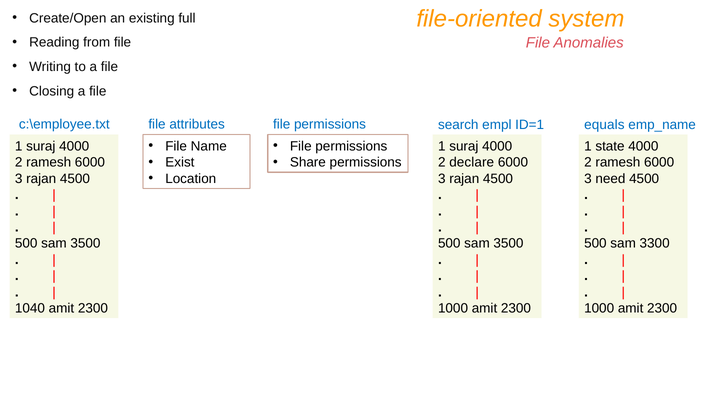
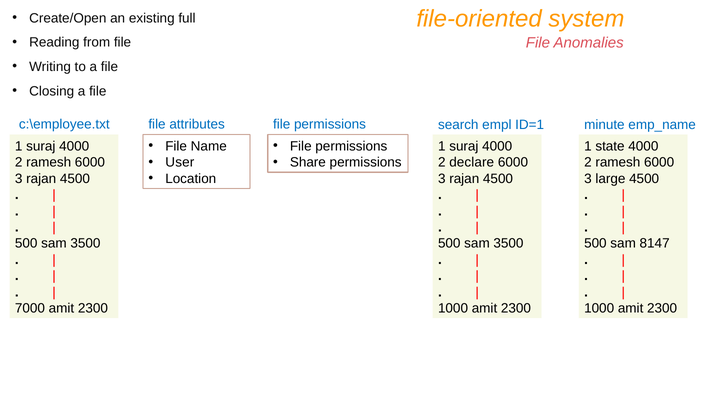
equals: equals -> minute (604, 125)
Exist: Exist -> User (180, 162)
need: need -> large (610, 179)
3300: 3300 -> 8147 (655, 243)
1040: 1040 -> 7000 (30, 308)
